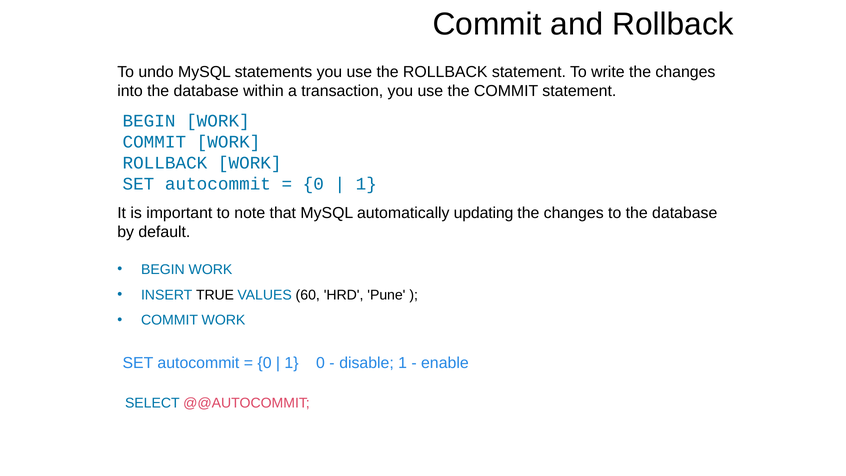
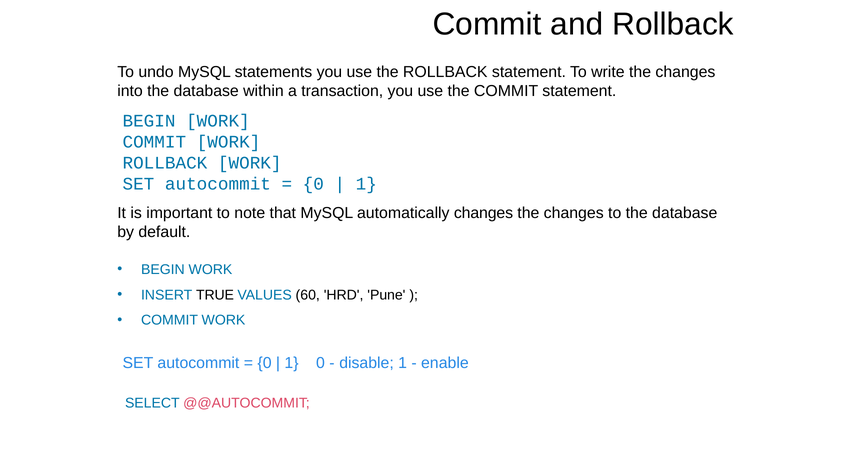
automatically updating: updating -> changes (484, 213)
